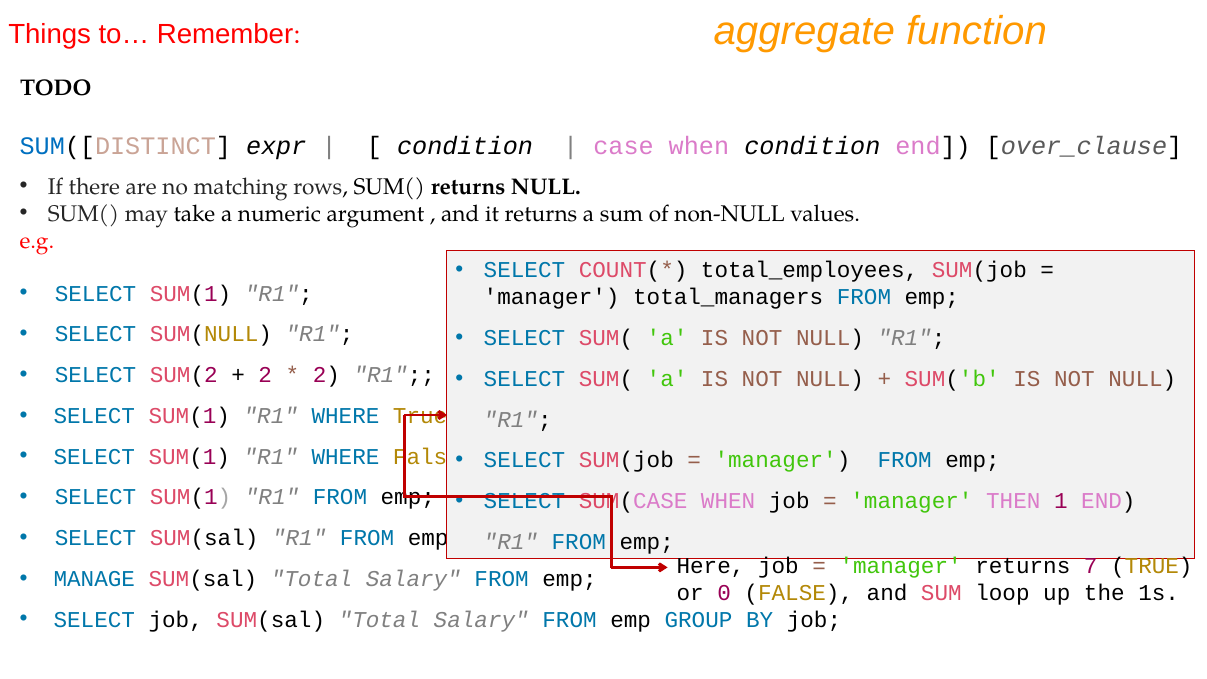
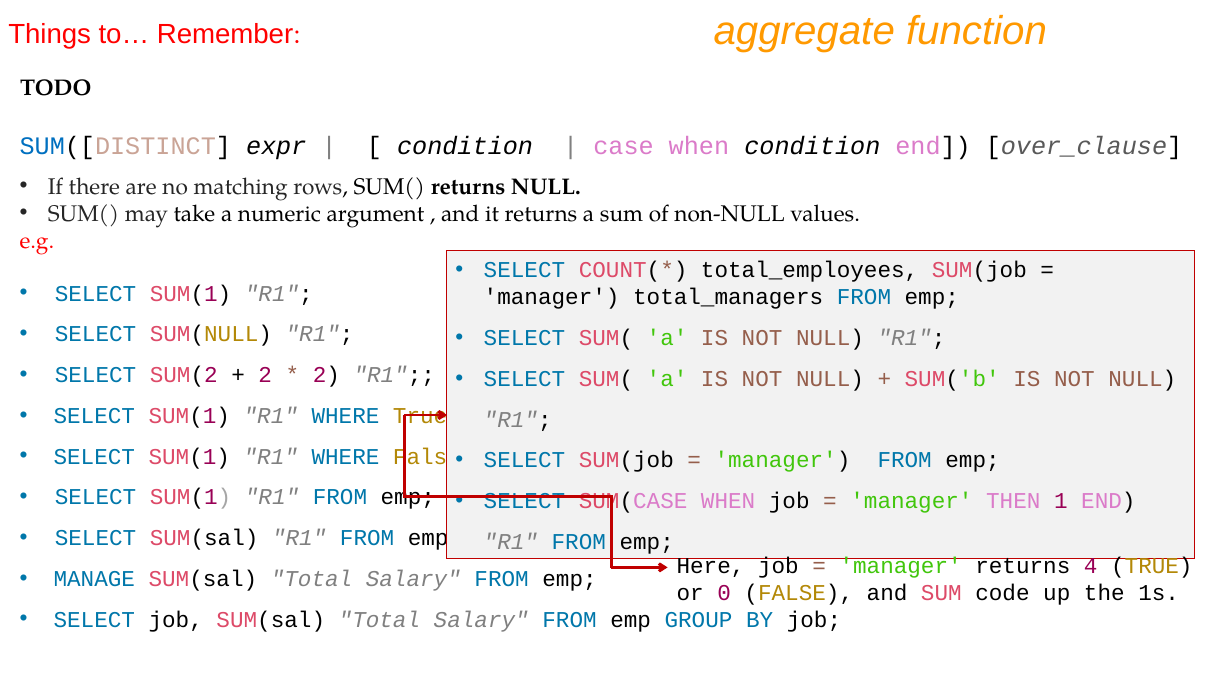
7: 7 -> 4 (1091, 566)
loop: loop -> code (1002, 593)
